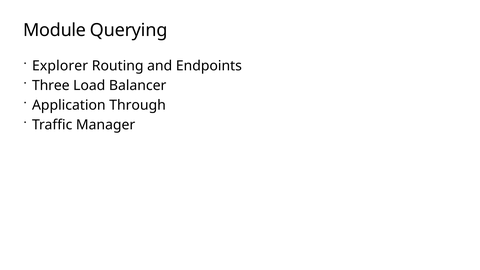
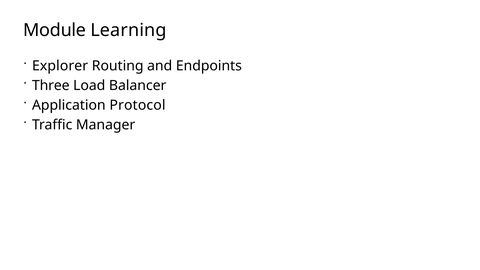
Querying: Querying -> Learning (129, 30)
Through: Through -> Protocol (138, 105)
